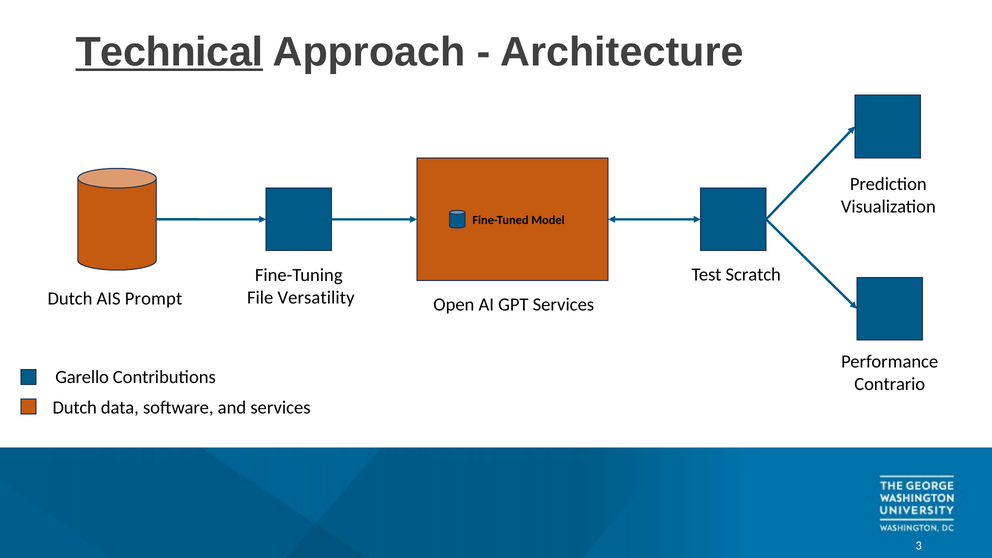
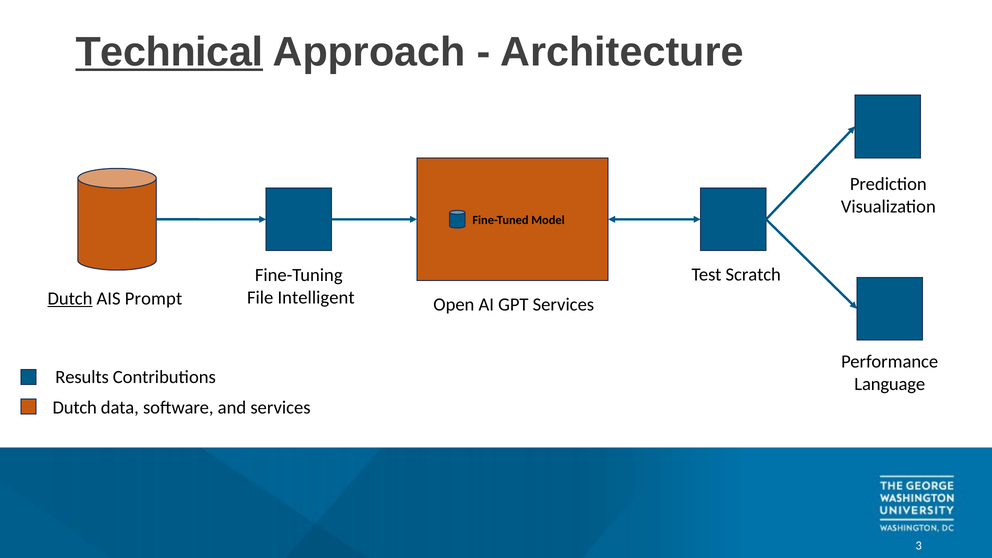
Versatility: Versatility -> Intelligent (316, 298)
Dutch underline: none -> present (70, 298)
Garello: Garello -> Results (82, 377)
Contrario: Contrario -> Language (890, 384)
